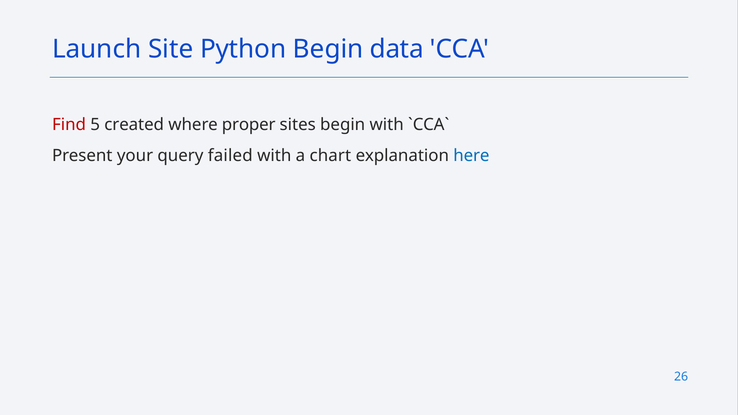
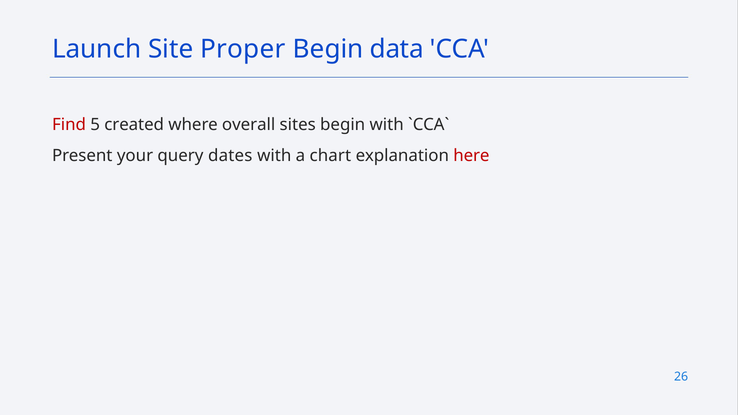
Python: Python -> Proper (243, 49)
proper: proper -> overall (249, 125)
failed: failed -> dates (230, 156)
here colour: blue -> red (471, 156)
